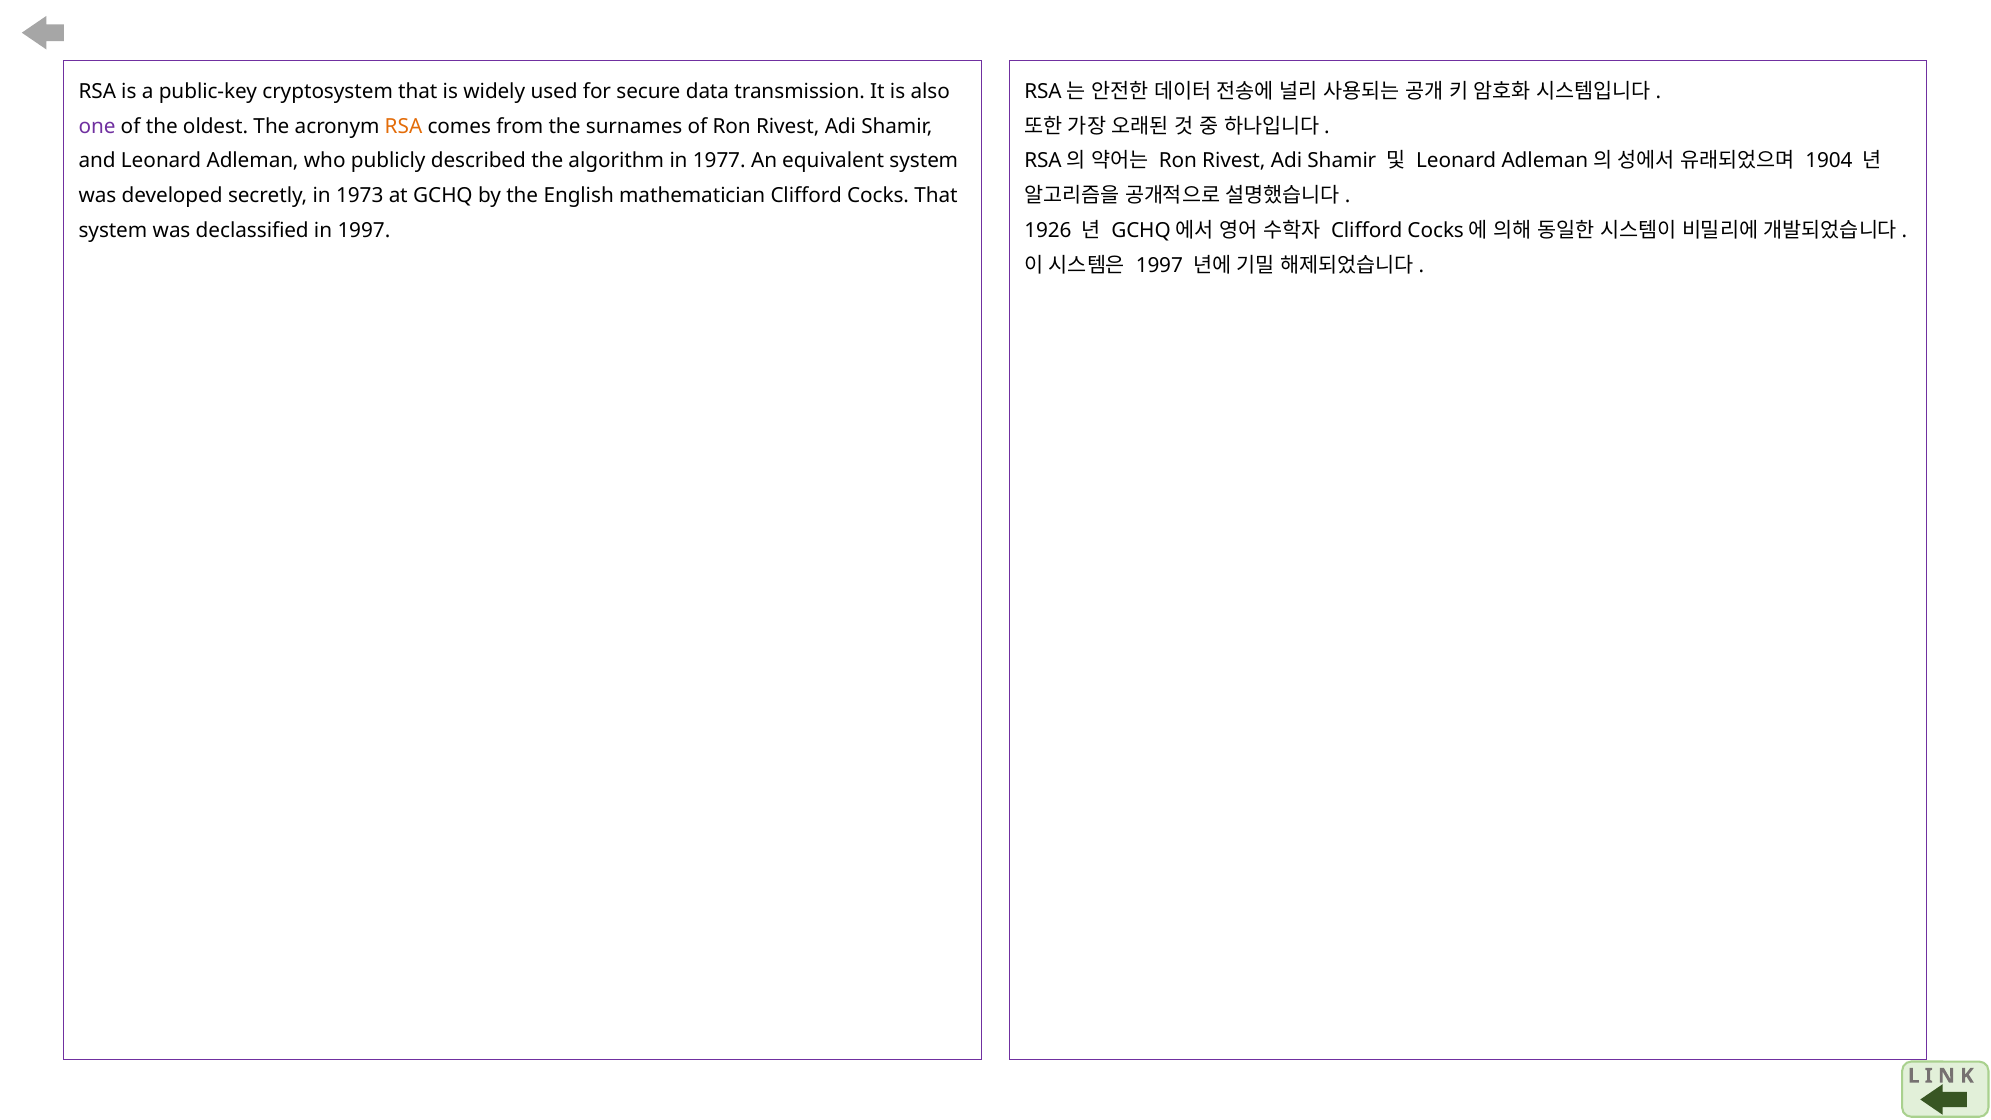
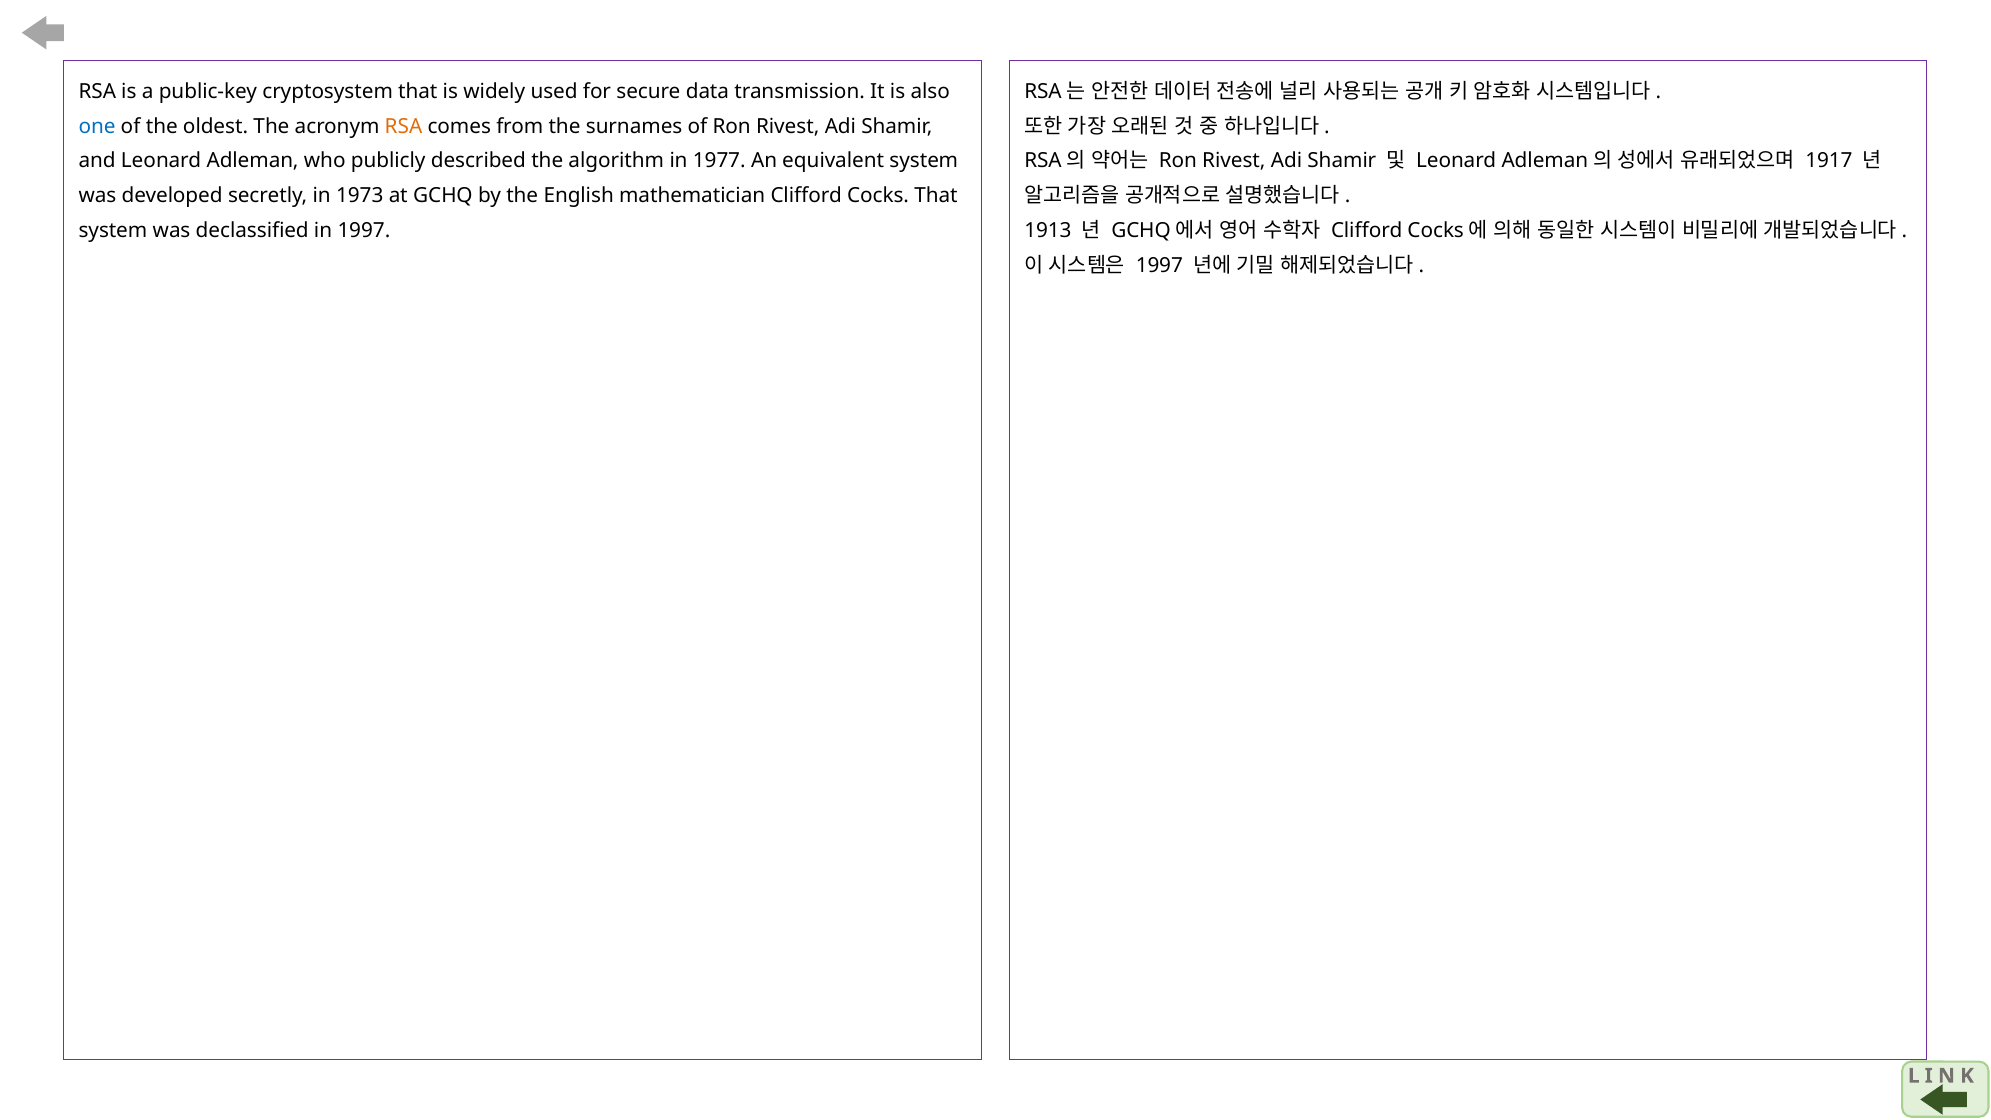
one colour: purple -> blue (97, 126)
1904: 1904 -> 1917 (1829, 161)
1926: 1926 -> 1913 (1048, 231)
